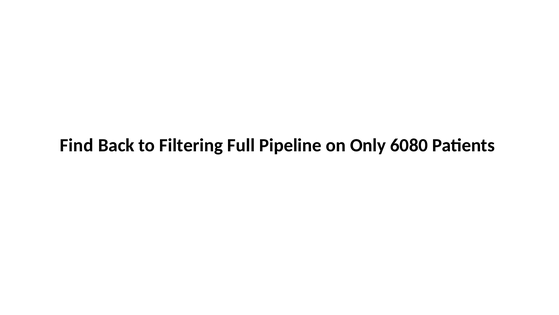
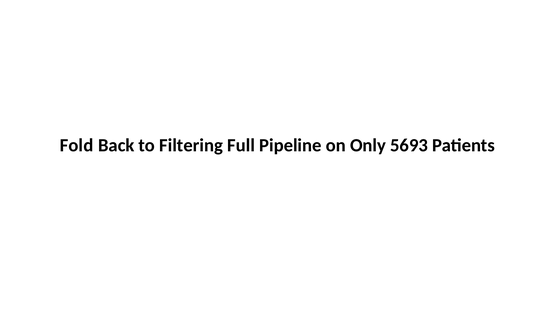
Find: Find -> Fold (77, 145)
6080: 6080 -> 5693 (409, 145)
